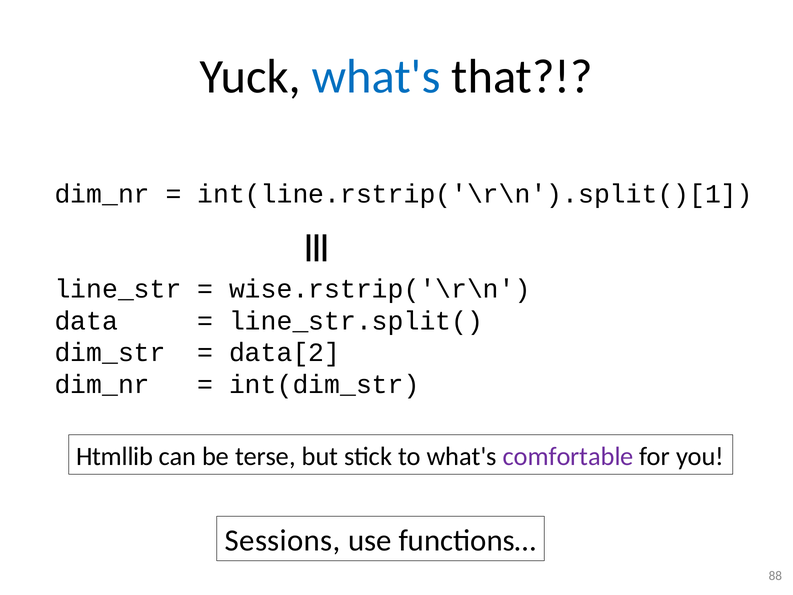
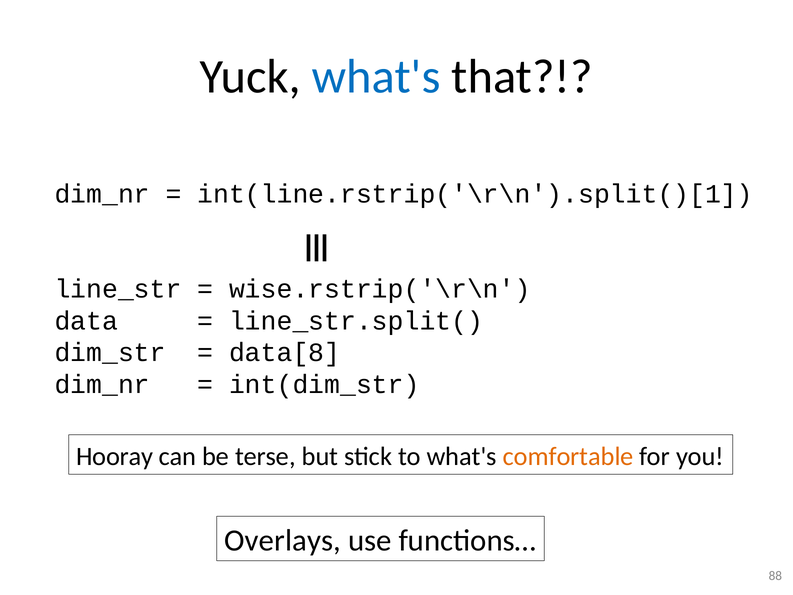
data[2: data[2 -> data[8 (285, 352)
Htmllib: Htmllib -> Hooray (115, 456)
comfortable colour: purple -> orange (568, 456)
Sessions: Sessions -> Overlays (283, 540)
